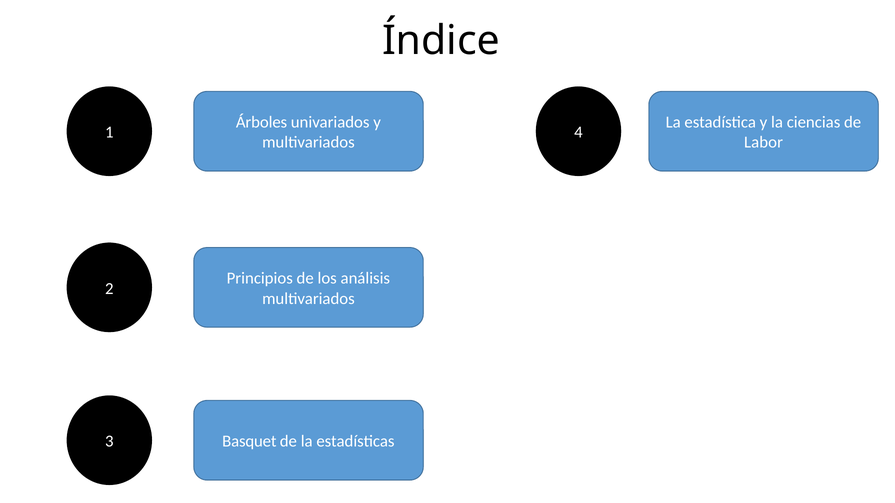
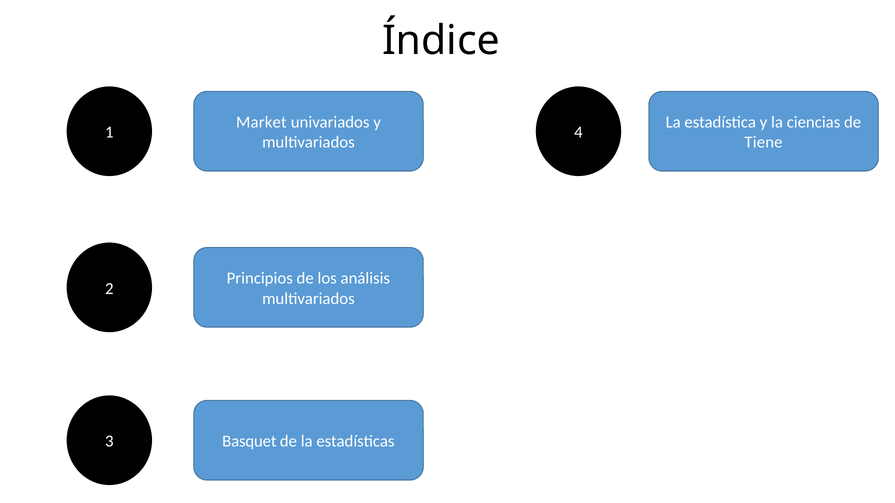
Árboles: Árboles -> Market (261, 122)
Labor: Labor -> Tiene (764, 143)
